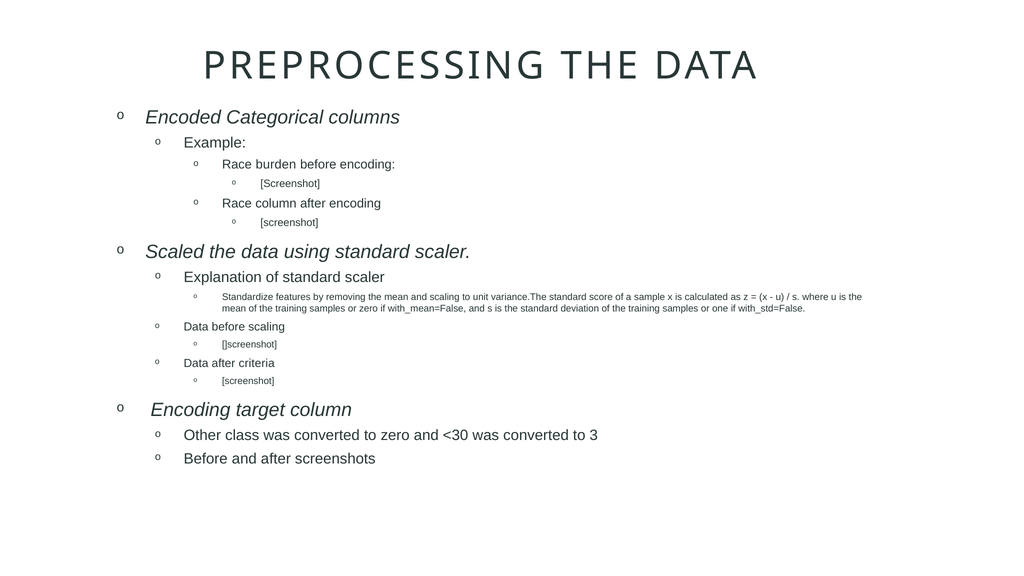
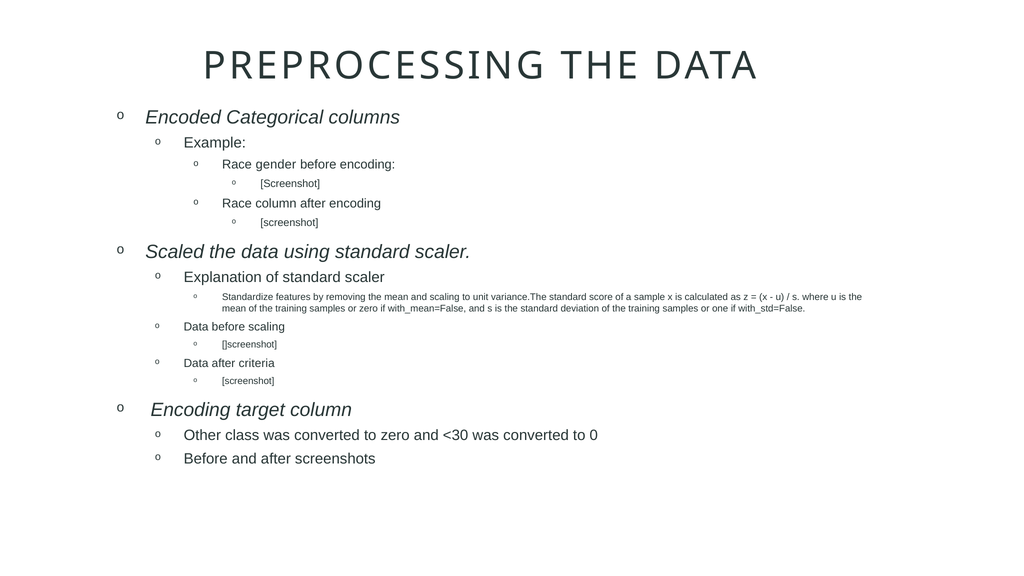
burden: burden -> gender (276, 165)
3: 3 -> 0 (594, 435)
